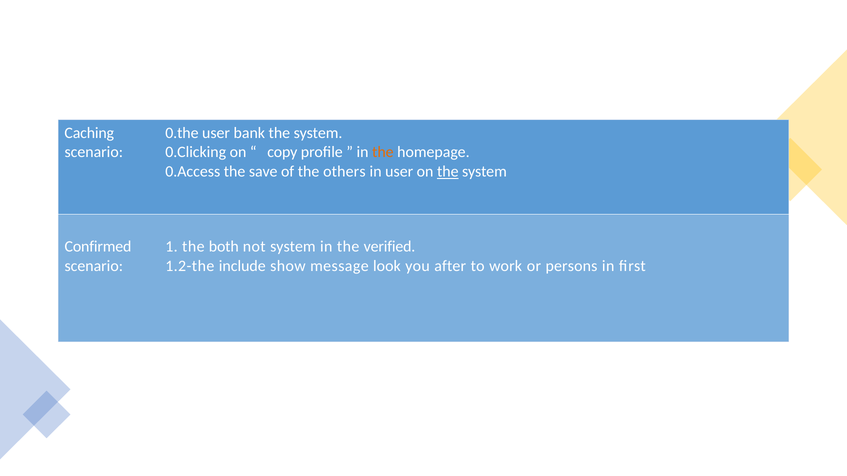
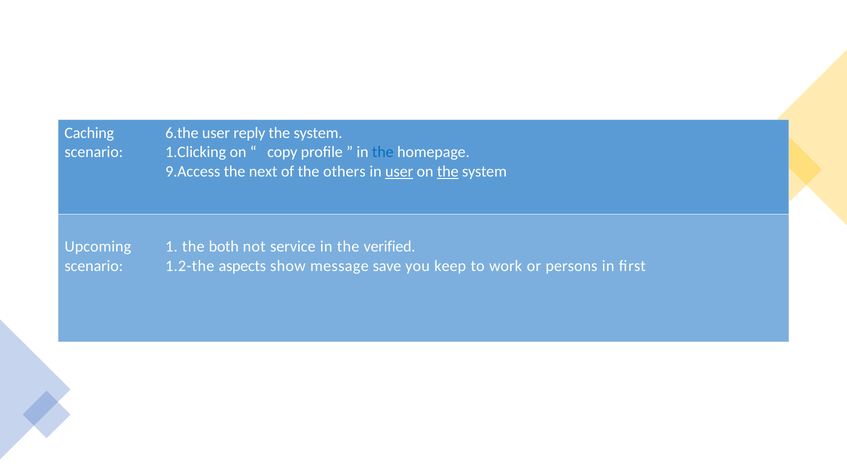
0.the: 0.the -> 6.the (182, 133)
bank: bank -> reply (249, 133)
0.Clicking: 0.Clicking -> 1.Clicking (196, 152)
the colour: orange -> blue (383, 152)
0.Access: 0.Access -> 9.Access (193, 172)
save: save -> next (263, 172)
user underline: none -> present (399, 172)
Confirmed: Confirmed -> Upcoming (98, 247)
not system: system -> service (293, 247)
include: include -> aspects (242, 266)
look: look -> save (387, 266)
after: after -> keep (450, 266)
